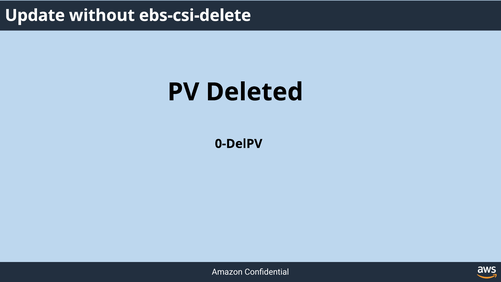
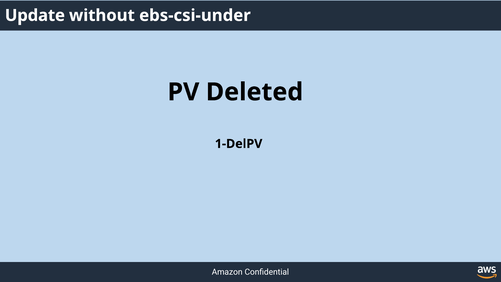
ebs-csi-delete: ebs-csi-delete -> ebs-csi-under (195, 15)
0-DelPV: 0-DelPV -> 1-DelPV (239, 144)
